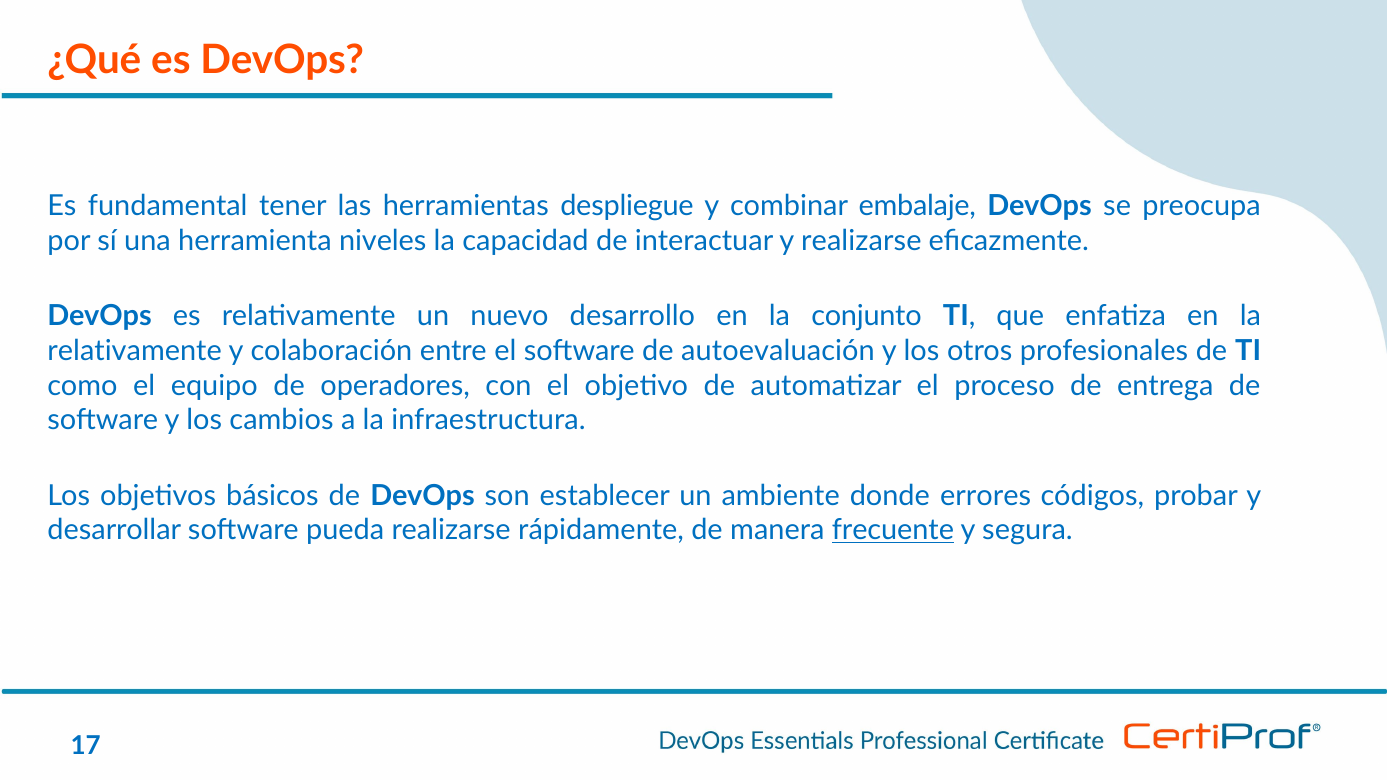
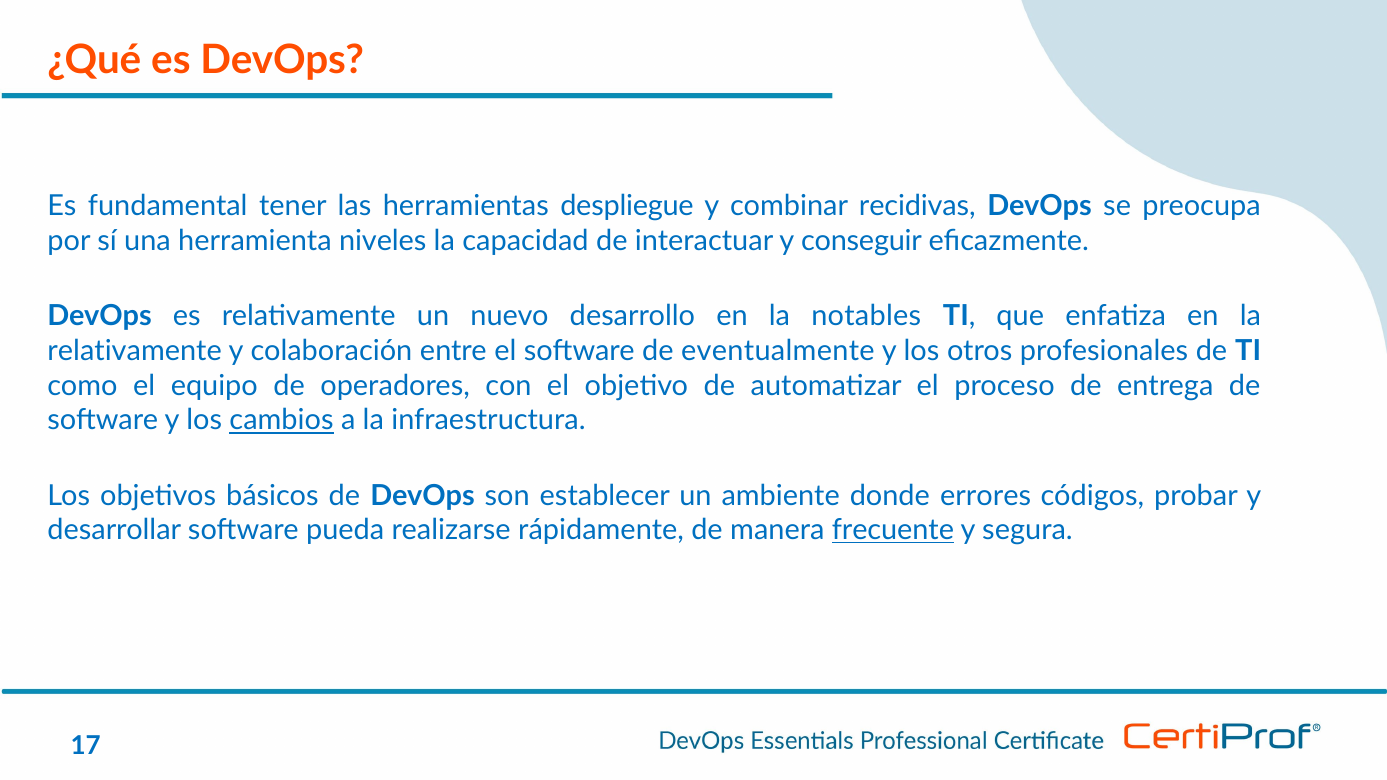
embalaje: embalaje -> recidivas (917, 206)
y realizarse: realizarse -> conseguir (861, 241)
conjunto: conjunto -> notables (866, 316)
autoevaluación: autoevaluación -> eventualmente (778, 351)
cambios underline: none -> present (282, 420)
